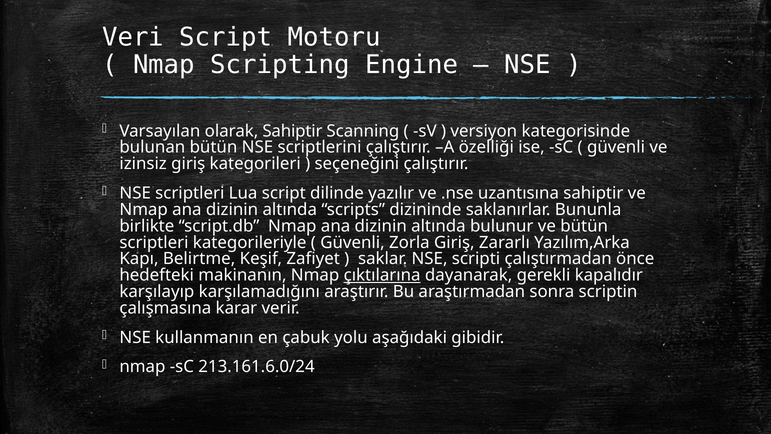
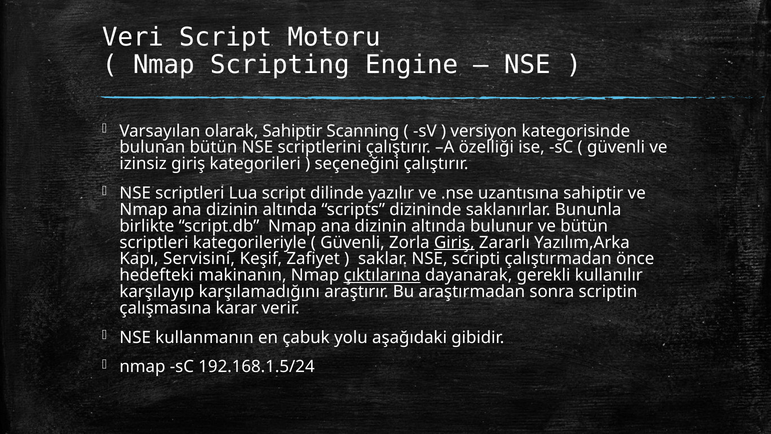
Giriş underline: none -> present (454, 242)
Belirtme: Belirtme -> Servisini (199, 259)
kapalıdır: kapalıdır -> kullanılır (609, 275)
213.161.6.0/24: 213.161.6.0/24 -> 192.168.1.5/24 (256, 367)
